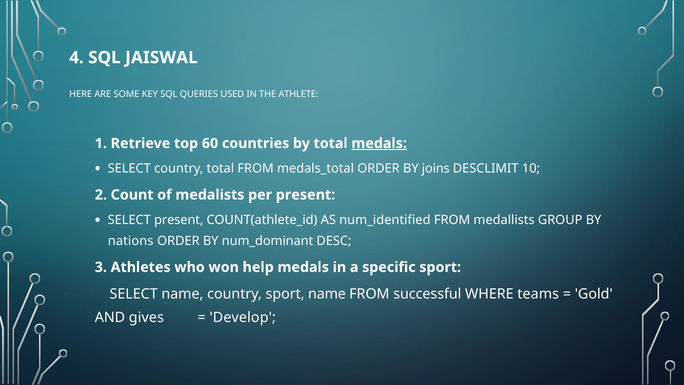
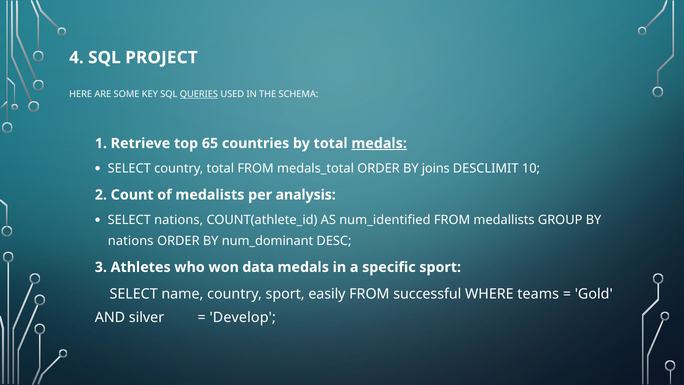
JAISWAL: JAISWAL -> PROJECT (161, 58)
QUERIES underline: none -> present (199, 94)
ATHLETE: ATHLETE -> SCHEMA (298, 94)
60: 60 -> 65 (210, 143)
per present: present -> analysis (306, 195)
SELECT present: present -> nations (179, 220)
help: help -> data (258, 267)
sport name: name -> easily (327, 294)
gives: gives -> silver (146, 317)
